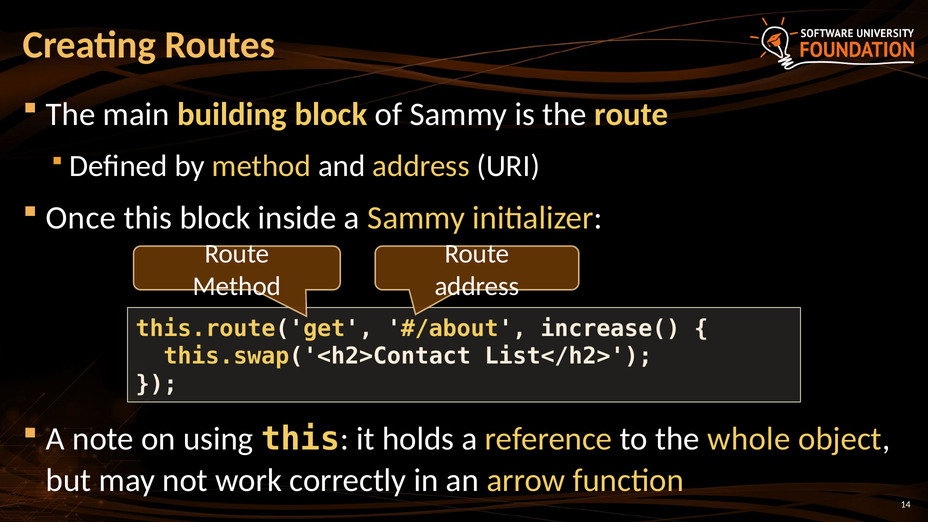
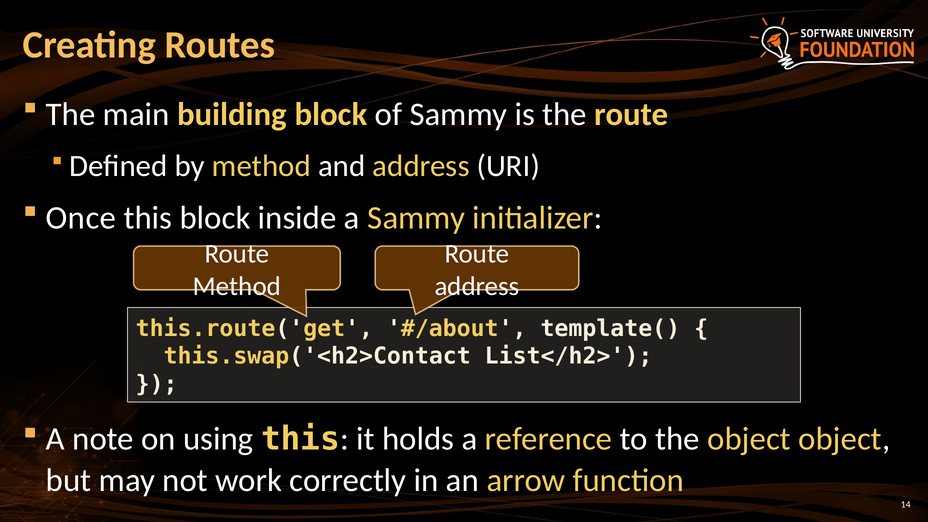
increase(: increase( -> template( (610, 328)
the whole: whole -> object (749, 439)
